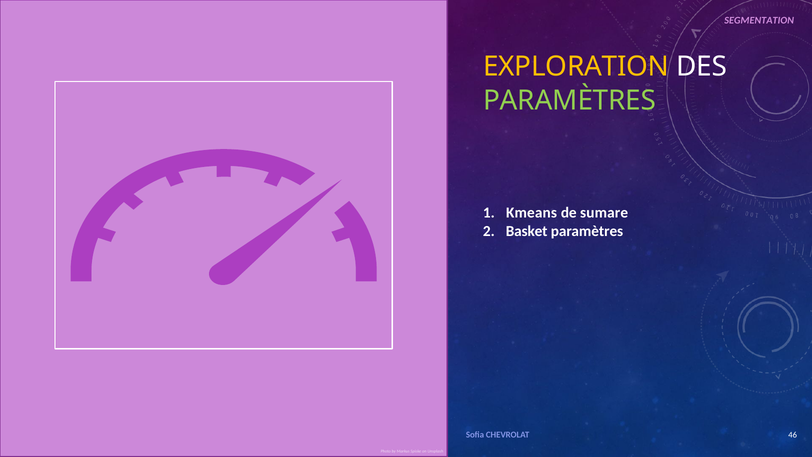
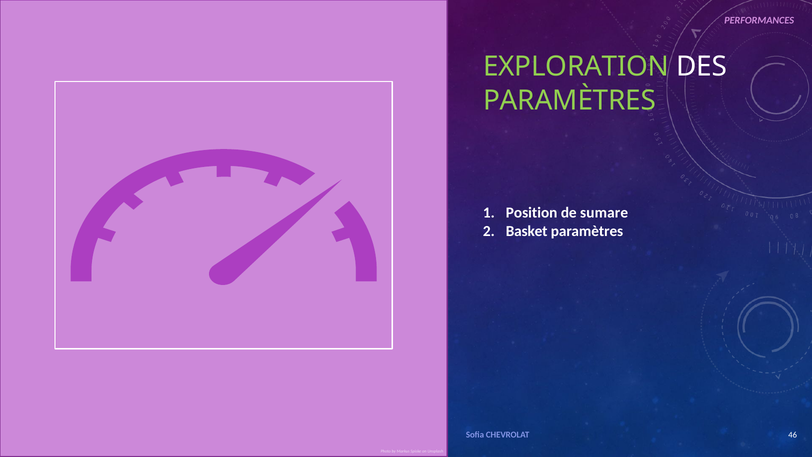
SEGMENTATION: SEGMENTATION -> PERFORMANCES (759, 20)
EXPLORATION colour: yellow -> light green (576, 67)
Kmeans: Kmeans -> Position (532, 213)
